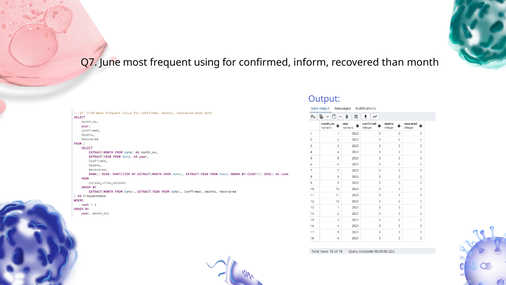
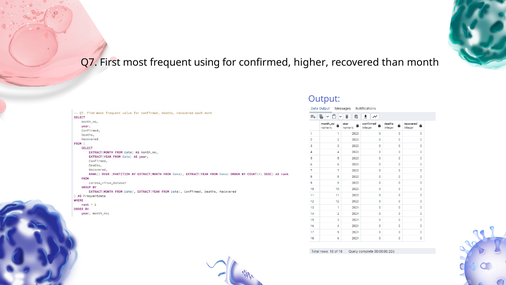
June: June -> First (110, 62)
inform: inform -> higher (311, 62)
